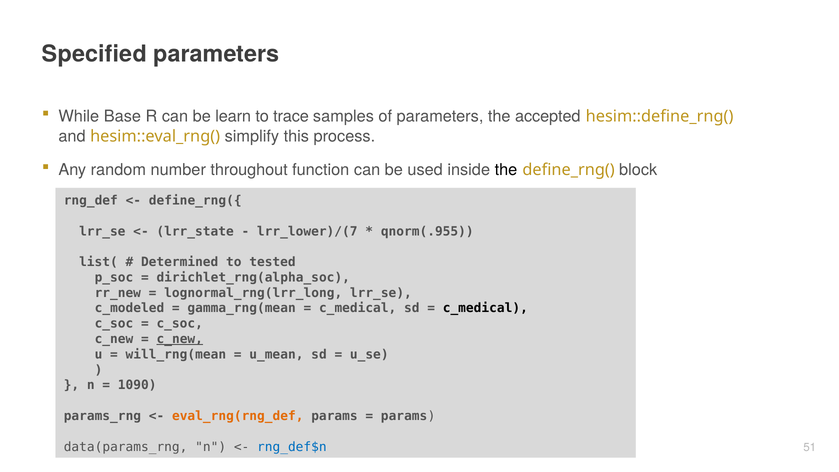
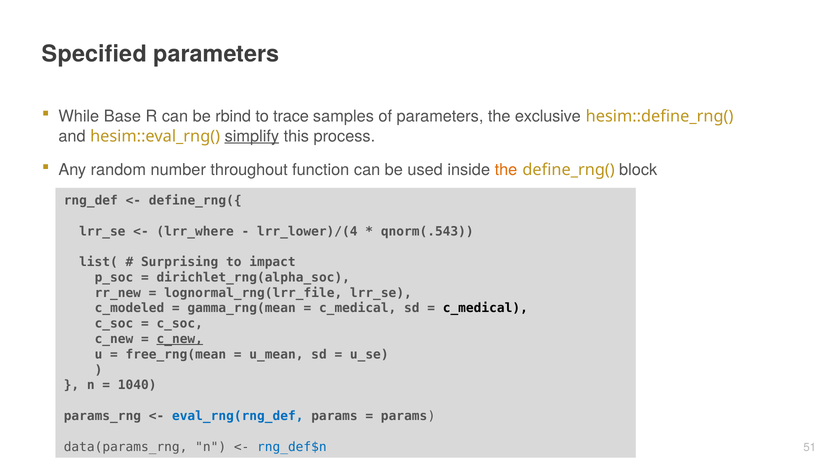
learn: learn -> rbind (233, 117)
accepted: accepted -> exclusive (548, 117)
simplify underline: none -> present (252, 136)
the colour: black -> orange (506, 170)
lrr_state: lrr_state -> lrr_where (195, 231)
lrr_lower)/(7: lrr_lower)/(7 -> lrr_lower)/(4 (307, 231)
qnorm(.955: qnorm(.955 -> qnorm(.543 (427, 231)
Determined: Determined -> Surprising (180, 262)
tested: tested -> impact (272, 262)
lognormal_rng(lrr_long: lognormal_rng(lrr_long -> lognormal_rng(lrr_file (253, 293)
will_rng(mean: will_rng(mean -> free_rng(mean (176, 354)
1090: 1090 -> 1040 (137, 385)
eval_rng(rng_def colour: orange -> blue (238, 416)
